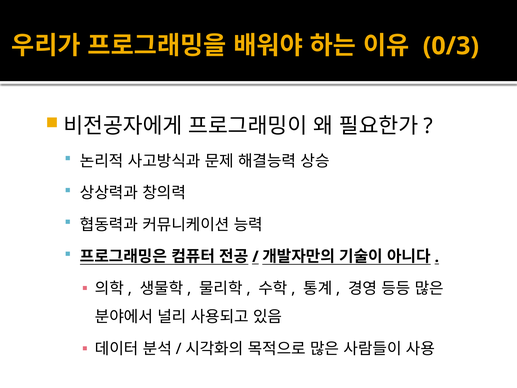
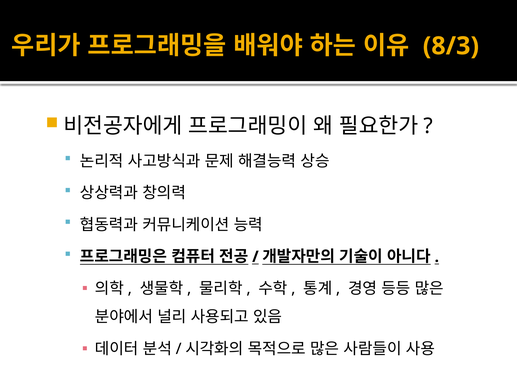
0/3: 0/3 -> 8/3 (451, 46)
